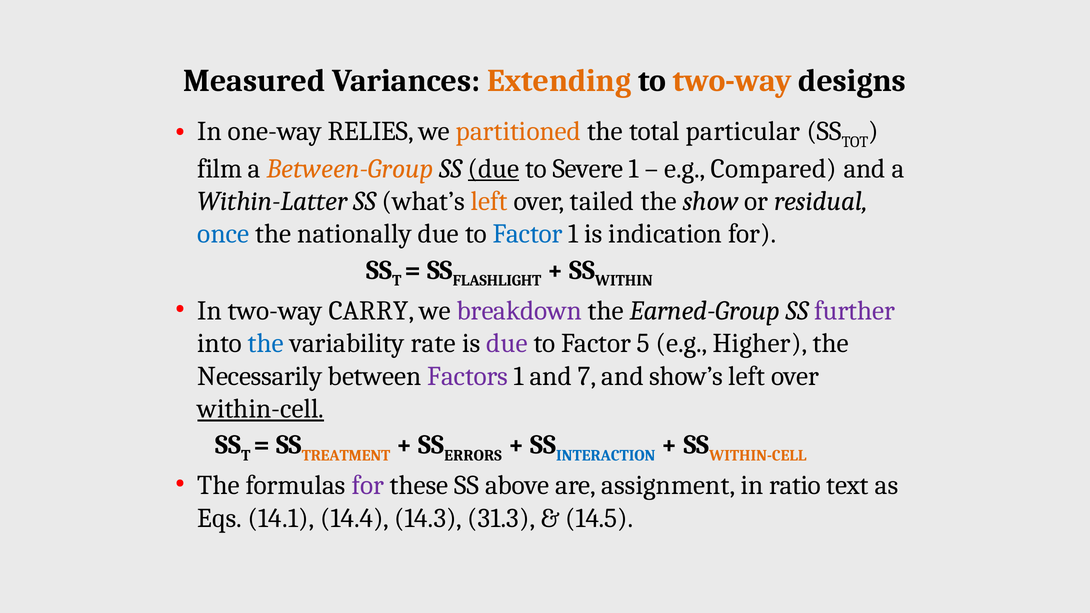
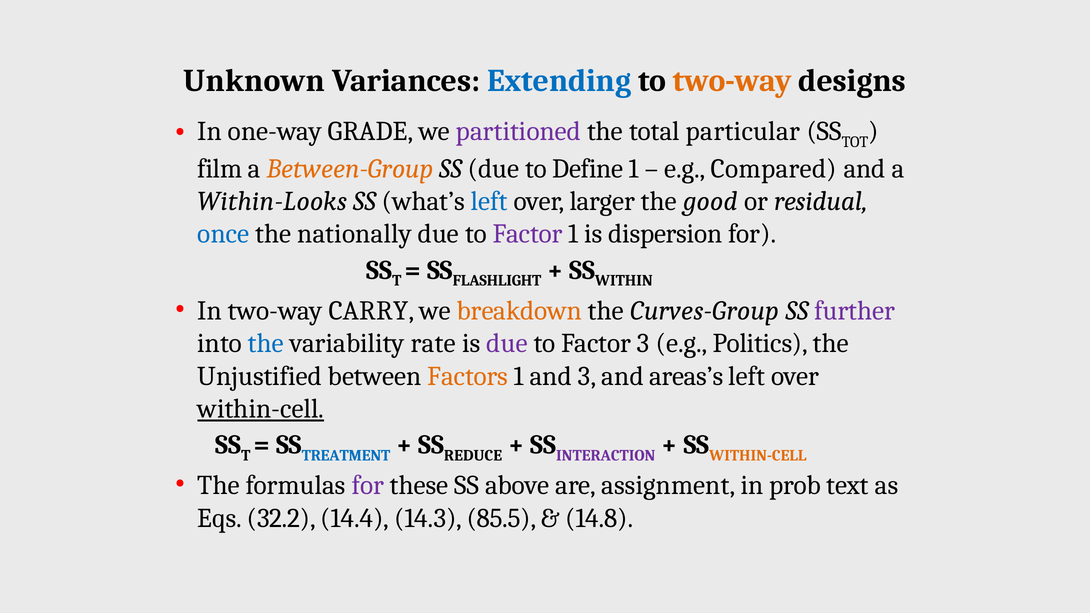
Measured: Measured -> Unknown (254, 81)
Extending colour: orange -> blue (559, 81)
RELIES: RELIES -> GRADE (371, 131)
partitioned colour: orange -> purple (518, 131)
due underline: present -> none (494, 169)
Severe: Severe -> Define (588, 169)
Within-Latter: Within-Latter -> Within-Looks (272, 201)
left colour: orange -> blue (489, 201)
tailed: tailed -> larger (602, 201)
show: show -> good (710, 201)
Factor colour: blue -> purple (528, 234)
indication: indication -> dispersion (665, 234)
breakdown colour: purple -> orange (519, 311)
Earned-Group: Earned-Group -> Curves-Group (705, 311)
Factor 5: 5 -> 3 (643, 343)
Higher: Higher -> Politics (760, 343)
Necessarily: Necessarily -> Unjustified (260, 376)
Factors colour: purple -> orange (468, 376)
and 7: 7 -> 3 (587, 376)
show’s: show’s -> areas’s (686, 376)
TREATMENT colour: orange -> blue (346, 456)
ERRORS: ERRORS -> REDUCE (473, 456)
INTERACTION colour: blue -> purple (606, 456)
ratio: ratio -> prob (795, 486)
14.1: 14.1 -> 32.2 (281, 518)
31.3: 31.3 -> 85.5 (501, 518)
14.5: 14.5 -> 14.8 (599, 518)
